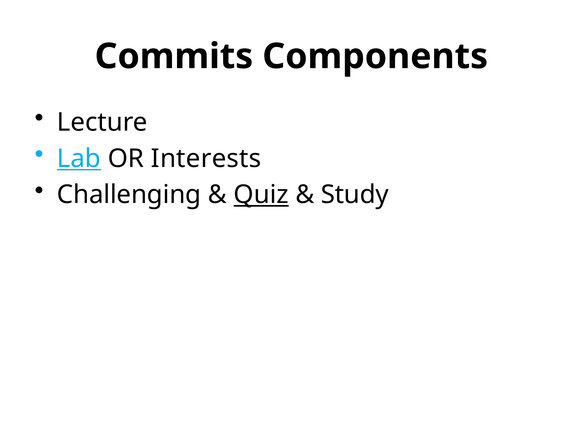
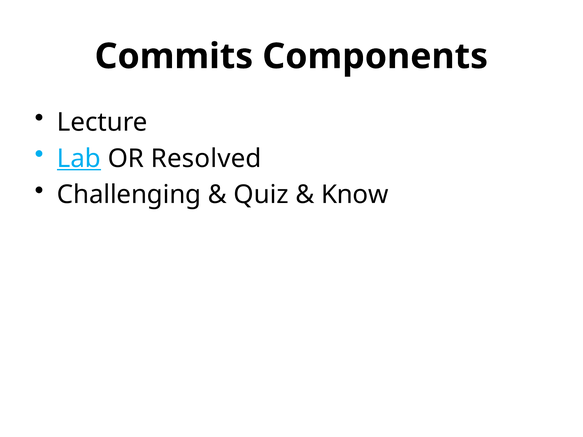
Interests: Interests -> Resolved (206, 159)
Quiz underline: present -> none (261, 195)
Study: Study -> Know (355, 195)
